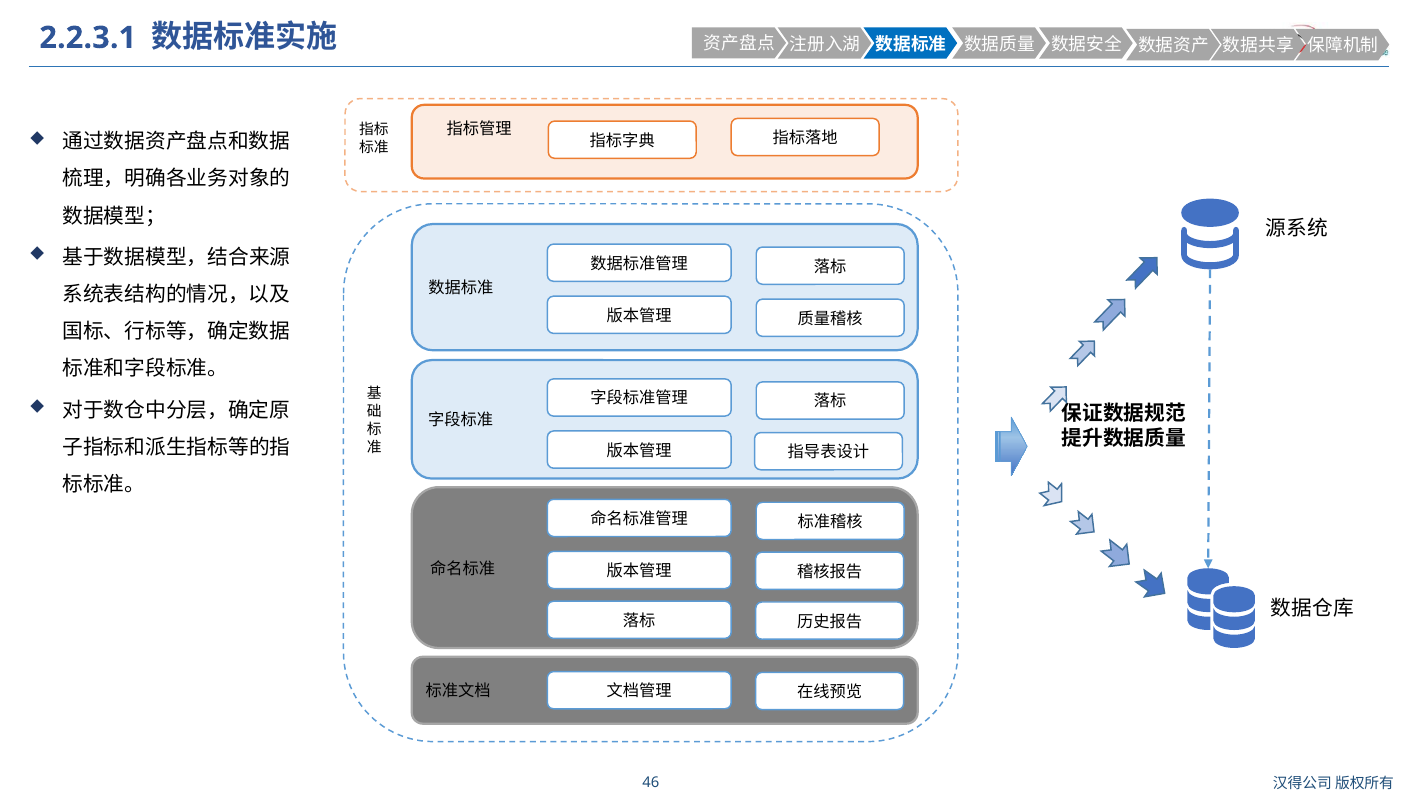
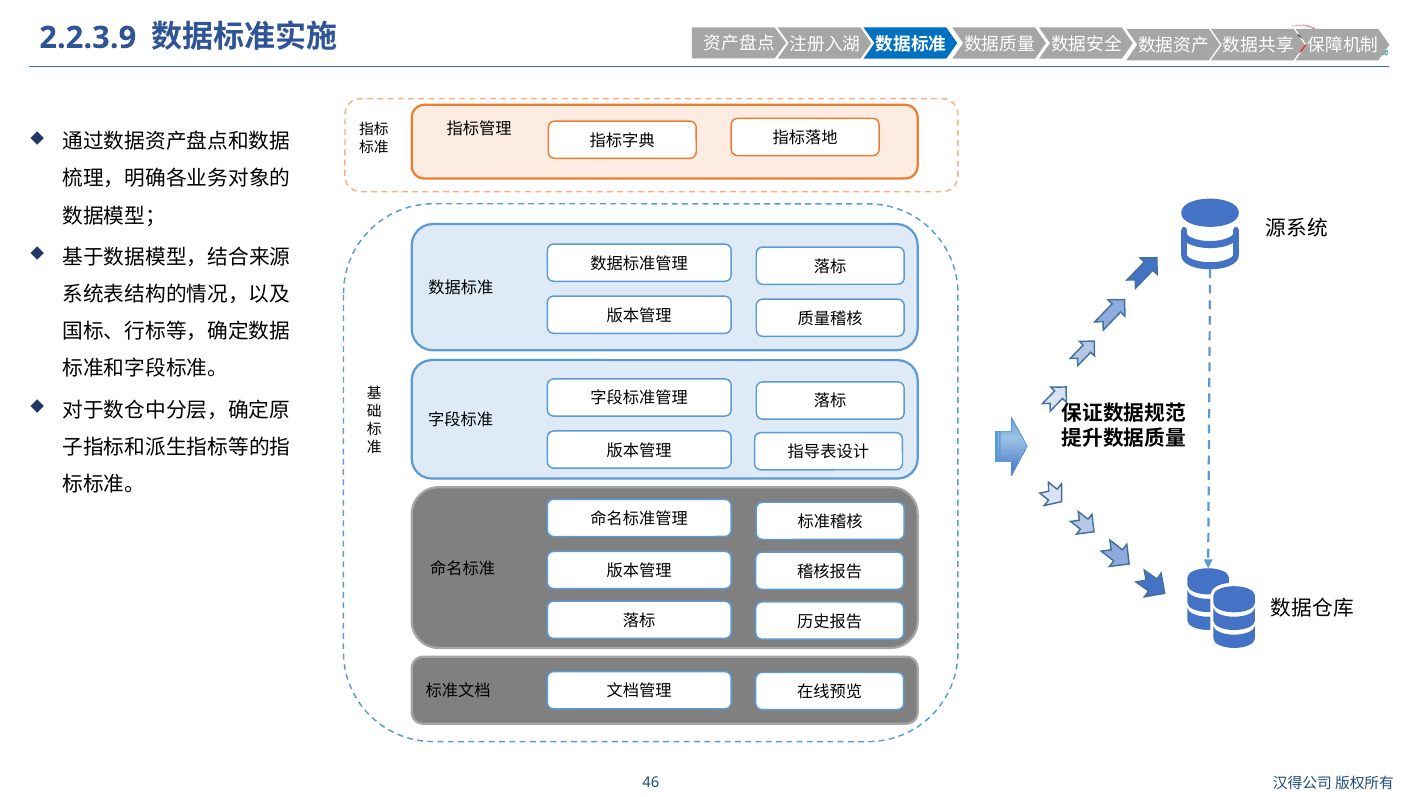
2.2.3.1: 2.2.3.1 -> 2.2.3.9 (88, 38)
